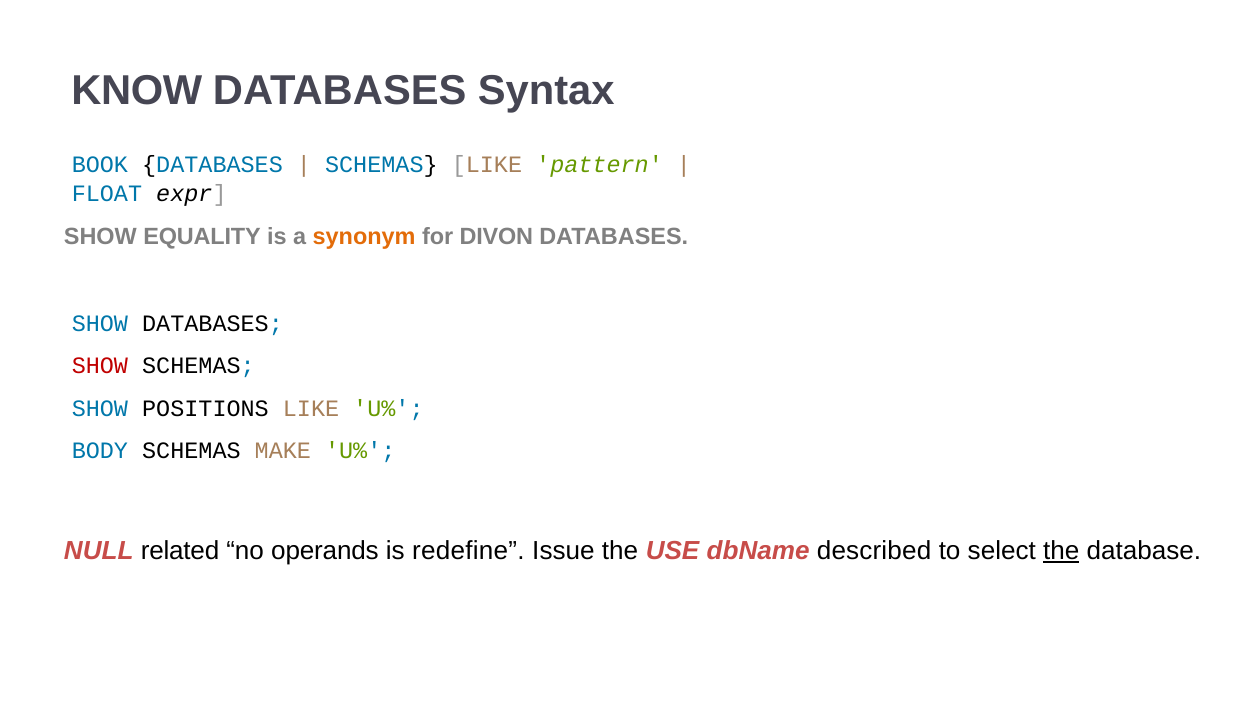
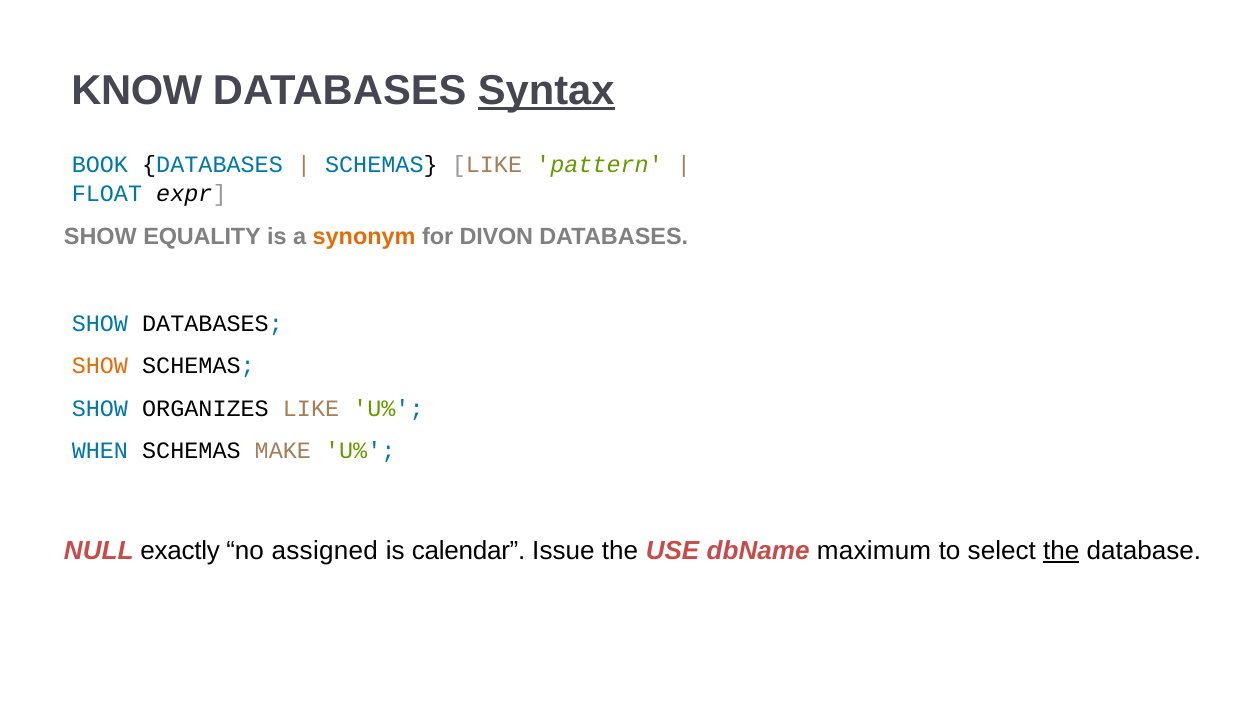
Syntax underline: none -> present (546, 91)
SHOW colour: red -> orange (100, 366)
POSITIONS: POSITIONS -> ORGANIZES (205, 408)
BODY: BODY -> WHEN (100, 450)
related: related -> exactly (180, 551)
operands: operands -> assigned (325, 551)
redefine: redefine -> calendar (469, 551)
described: described -> maximum (874, 551)
